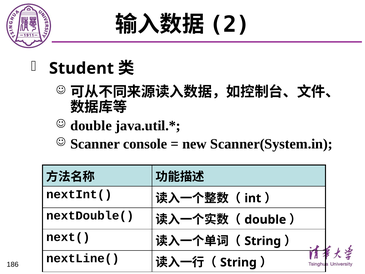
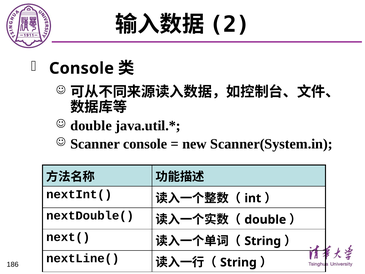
Student: Student -> Console (81, 68)
